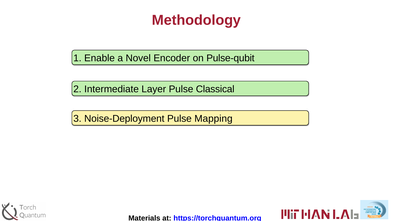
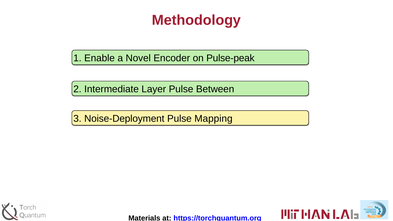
Pulse-qubit: Pulse-qubit -> Pulse-peak (230, 58)
Classical: Classical -> Between (215, 89)
